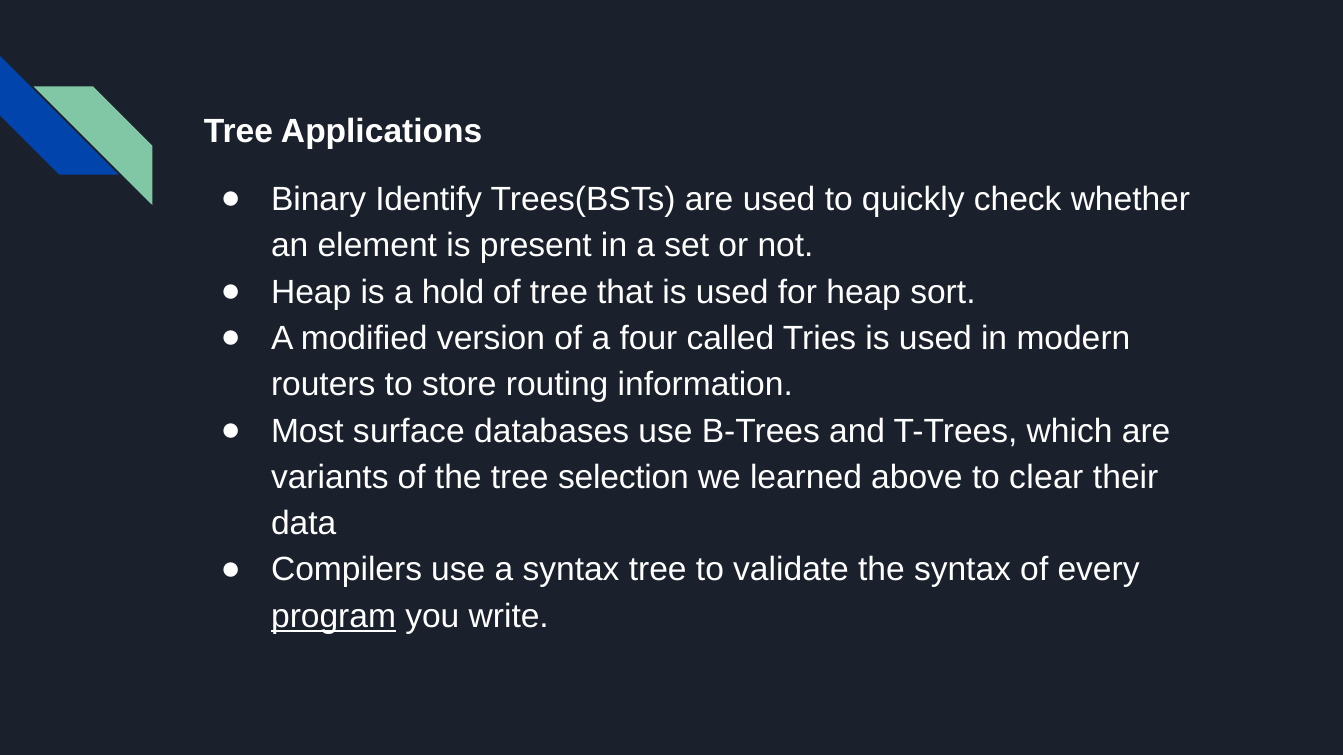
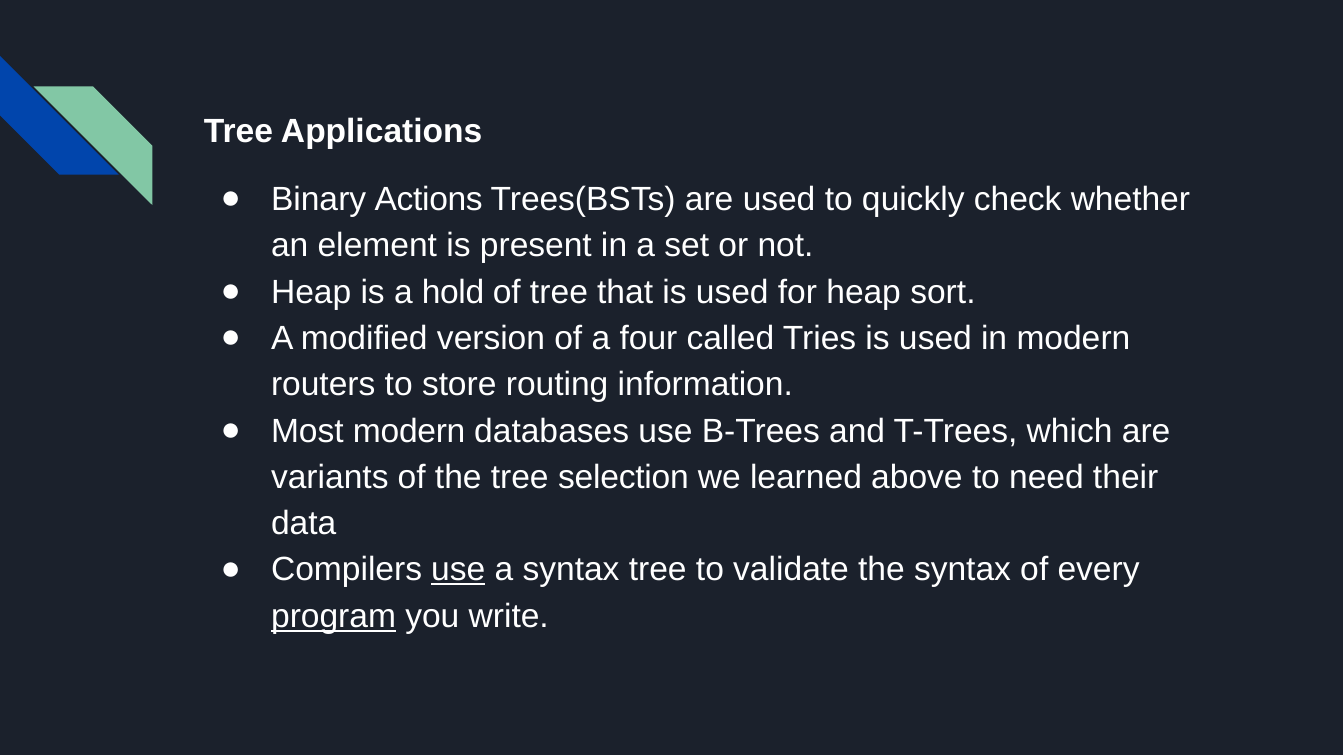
Identify: Identify -> Actions (429, 200)
Most surface: surface -> modern (409, 431)
clear: clear -> need (1046, 478)
use underline: none -> present (458, 570)
